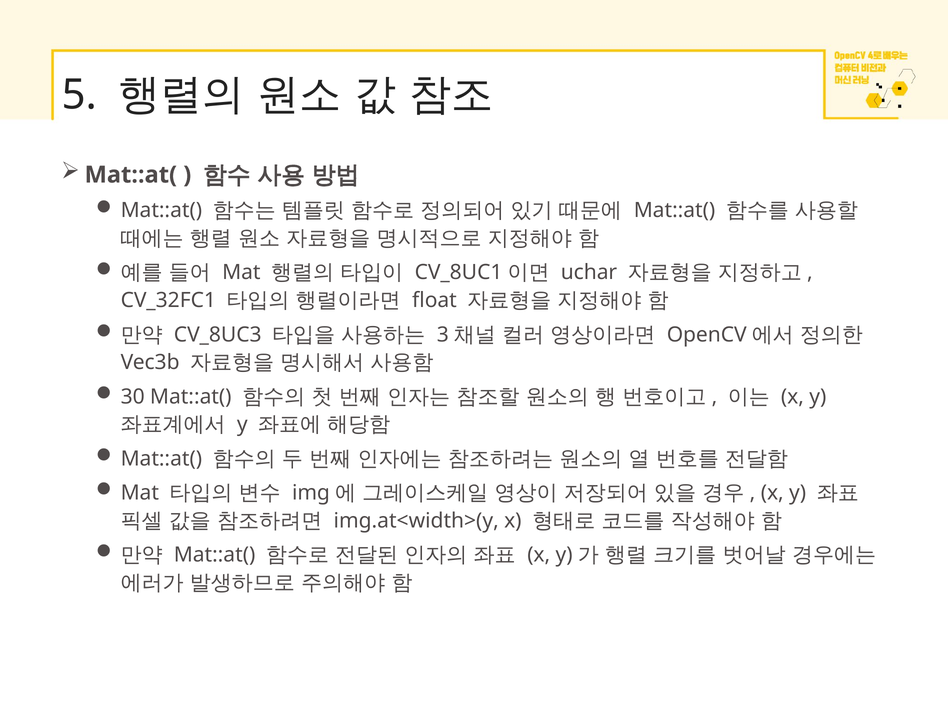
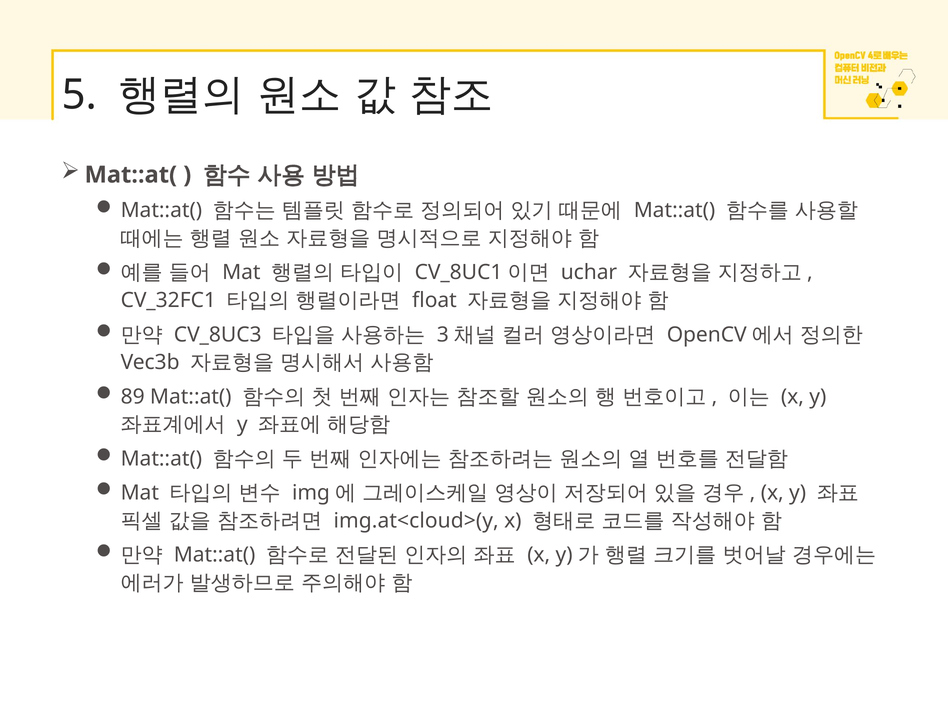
30: 30 -> 89 (133, 397)
img.at<width>(y: img.at<width>(y -> img.at<cloud>(y (416, 521)
